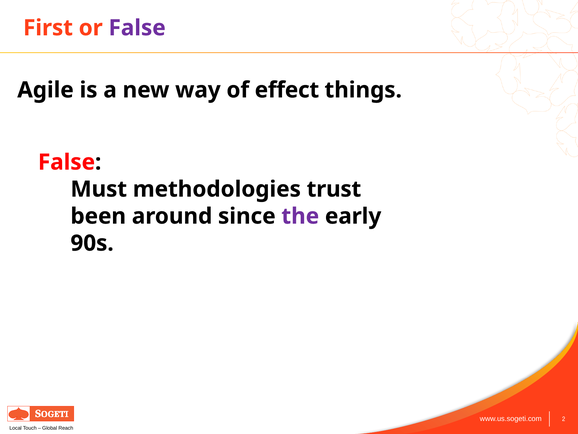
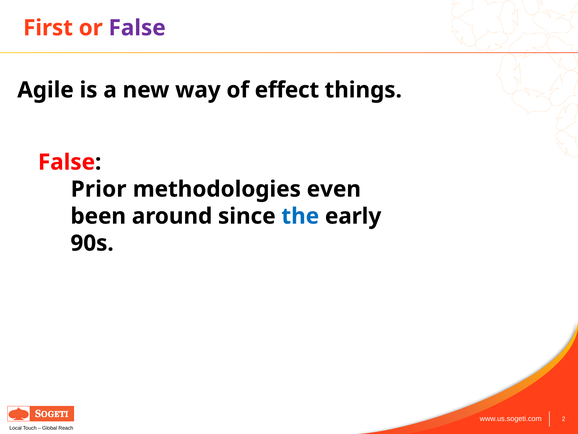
Must: Must -> Prior (99, 189)
trust: trust -> even (334, 189)
the colour: purple -> blue (300, 216)
